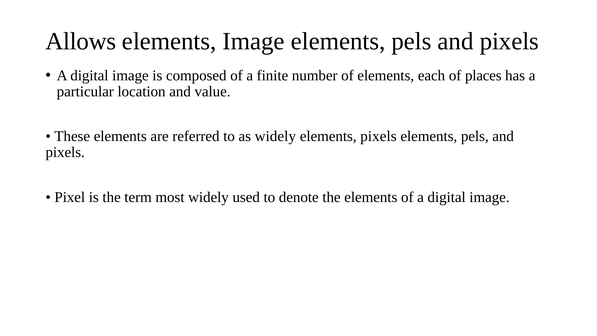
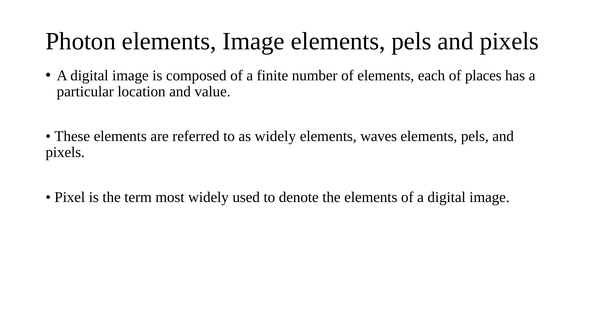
Allows: Allows -> Photon (81, 41)
elements pixels: pixels -> waves (379, 136)
